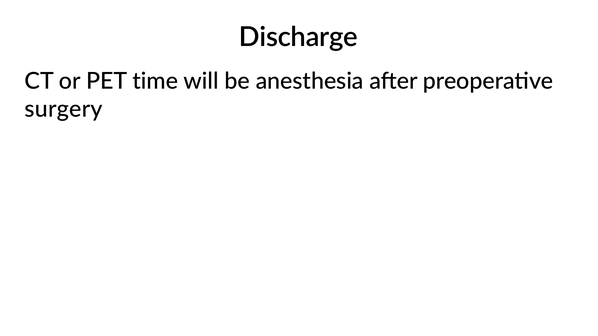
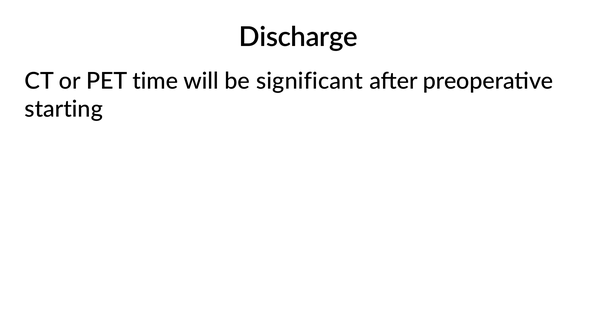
anesthesia: anesthesia -> significant (310, 81)
surgery: surgery -> starting (64, 109)
